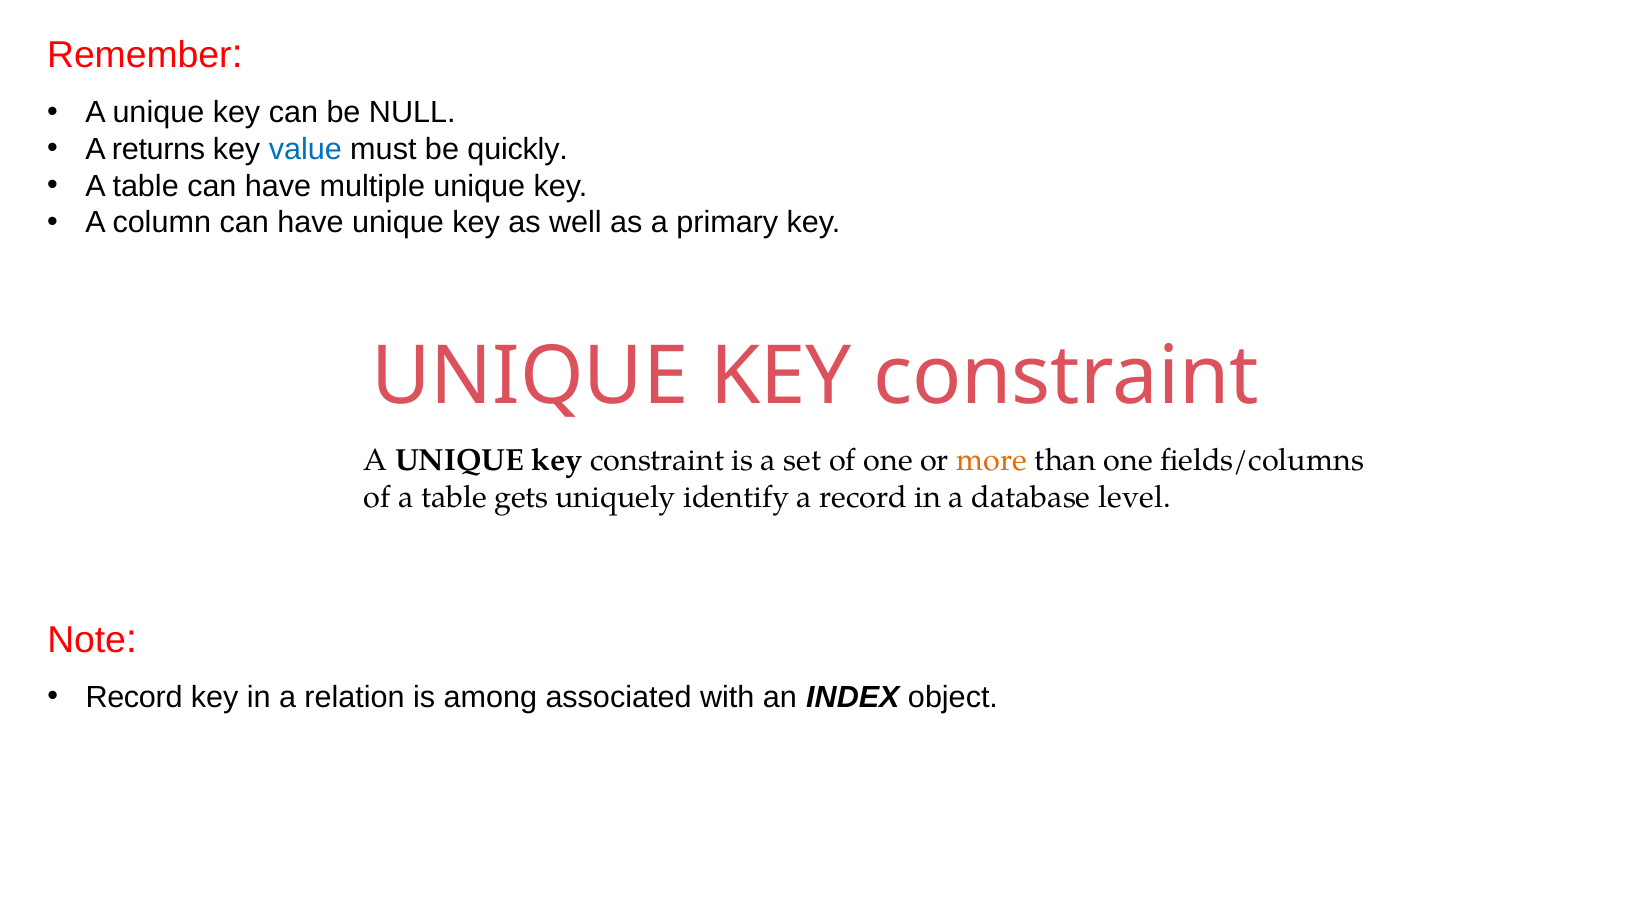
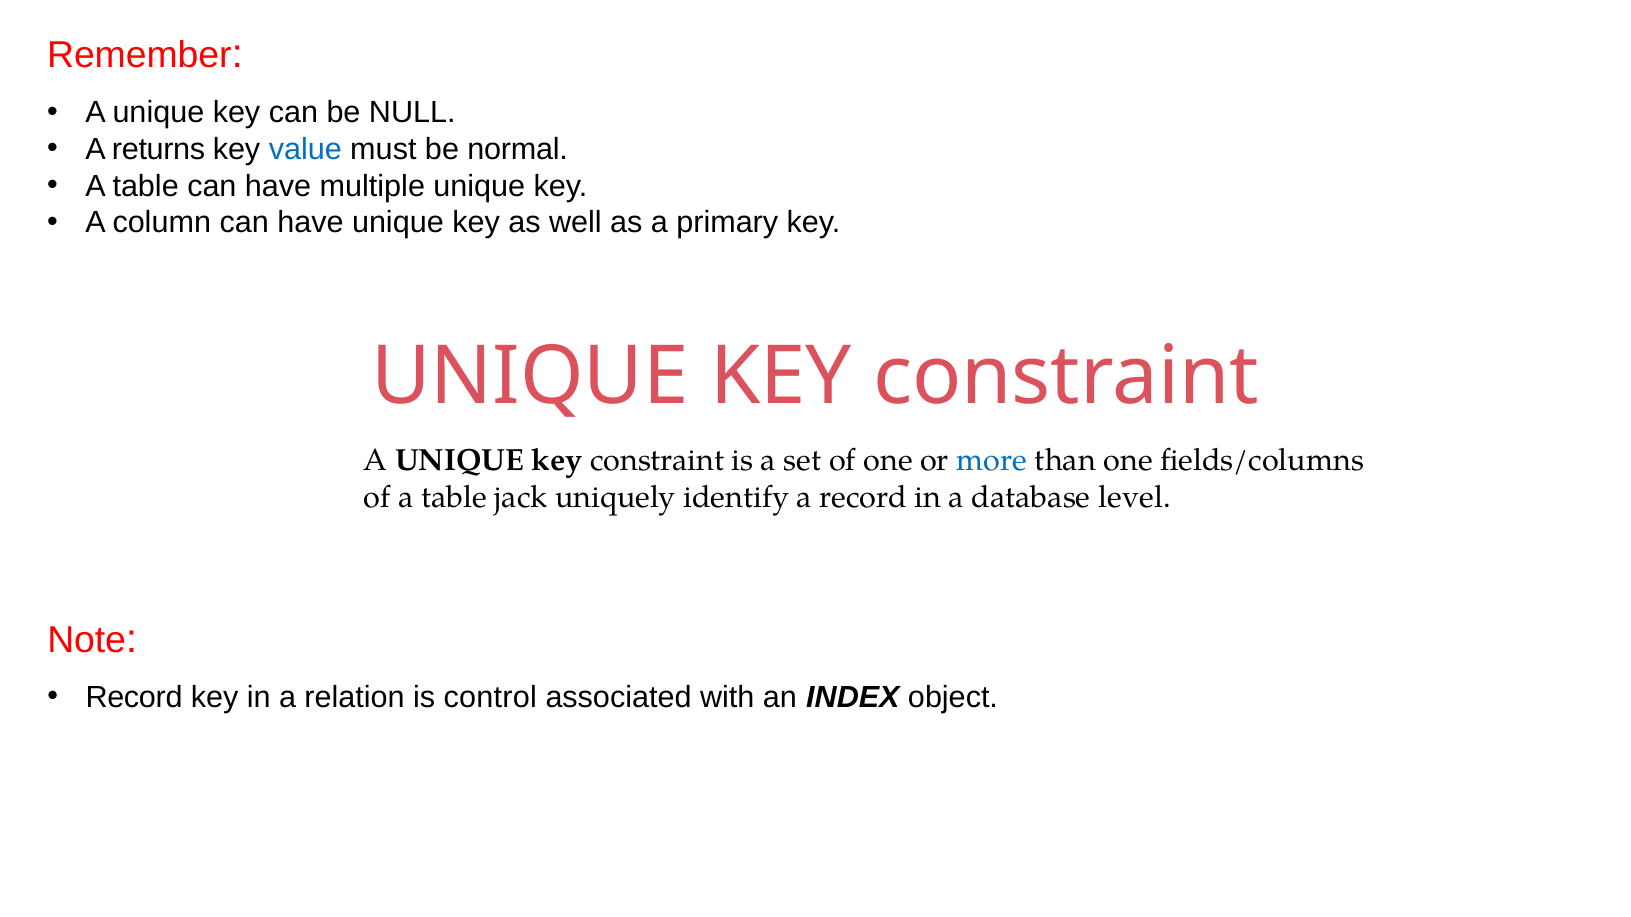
quickly: quickly -> normal (518, 149)
more colour: orange -> blue (992, 461)
gets: gets -> jack (521, 498)
among: among -> control (490, 697)
